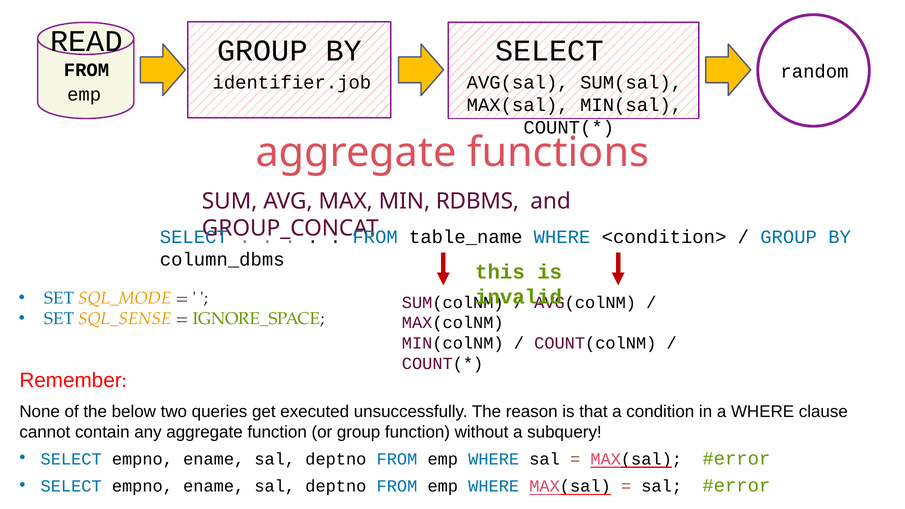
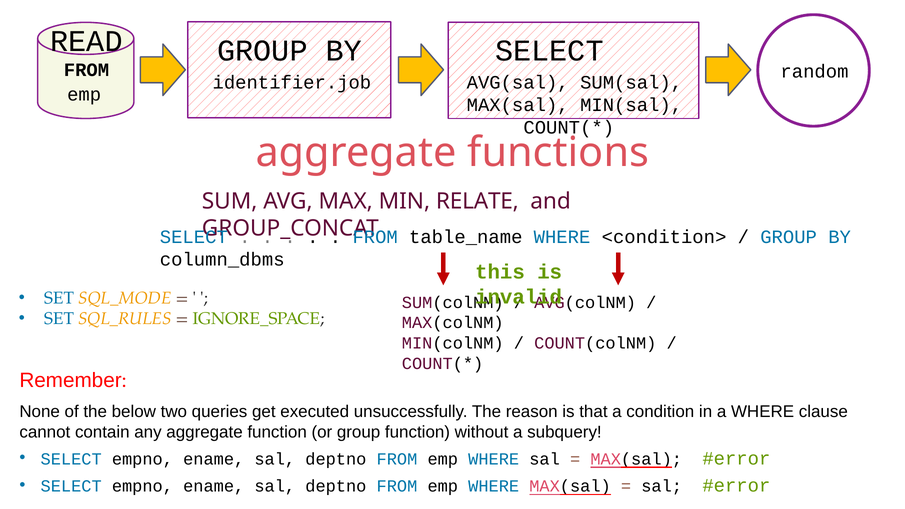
RDBMS: RDBMS -> RELATE (477, 201)
SQL_SENSE: SQL_SENSE -> SQL_RULES (125, 319)
